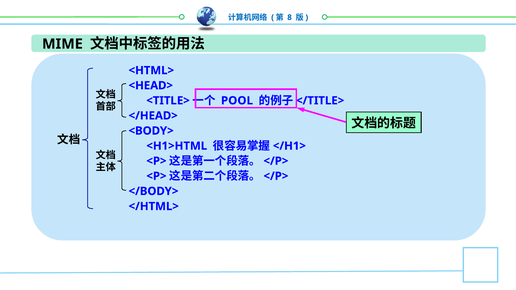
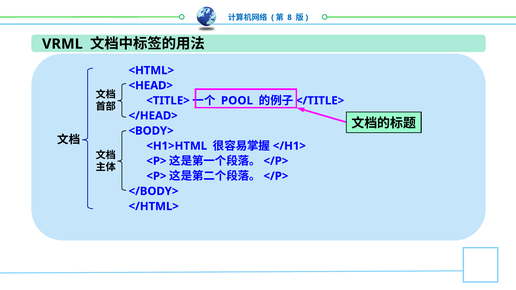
MIME: MIME -> VRML (62, 44)
